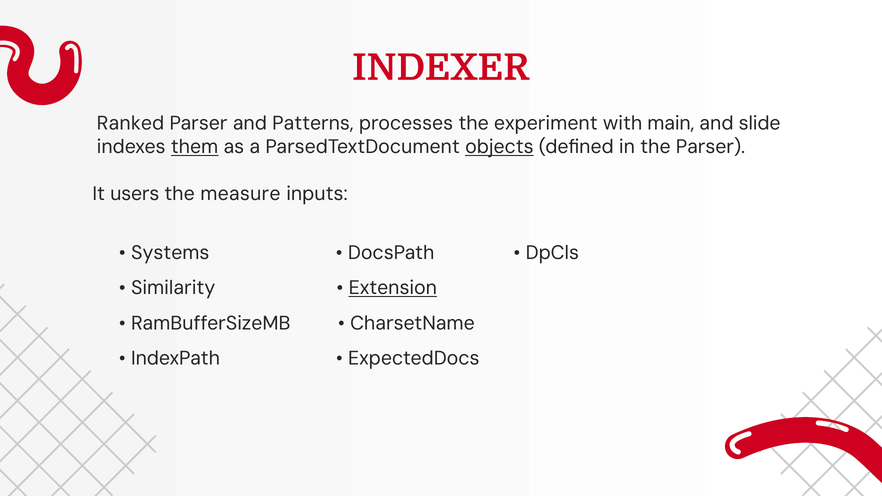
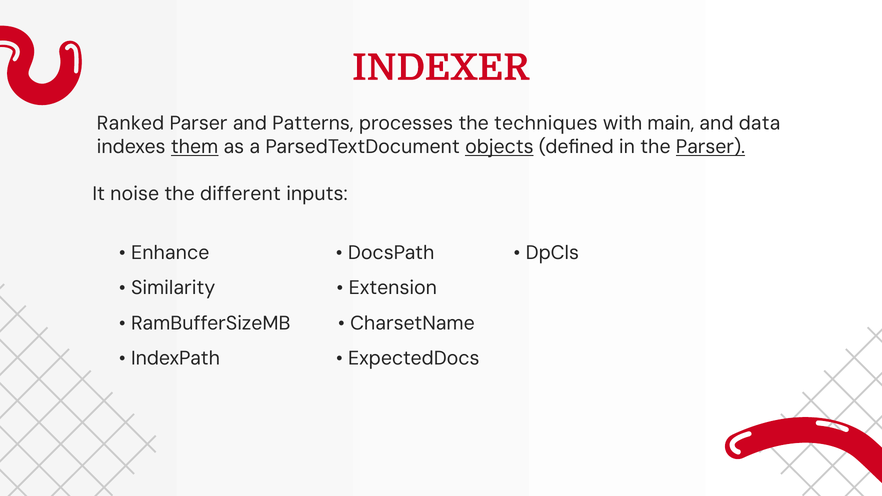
experiment: experiment -> techniques (546, 124)
slide: slide -> data (760, 124)
Parser underline: none -> present (710, 147)
users: users -> noise (135, 194)
measure: measure -> different (240, 194)
Systems: Systems -> Enhance (170, 253)
Extension underline: present -> none (393, 288)
